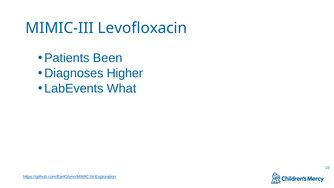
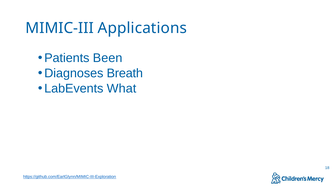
Levofloxacin: Levofloxacin -> Applications (142, 28)
Higher: Higher -> Breath (125, 73)
